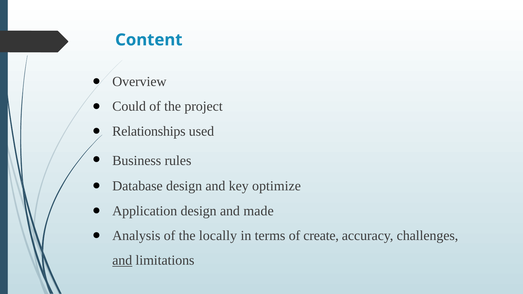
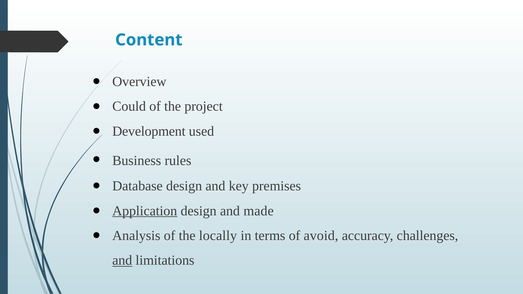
Relationships: Relationships -> Development (149, 131)
optimize: optimize -> premises (277, 186)
Application underline: none -> present (145, 211)
create: create -> avoid (321, 236)
